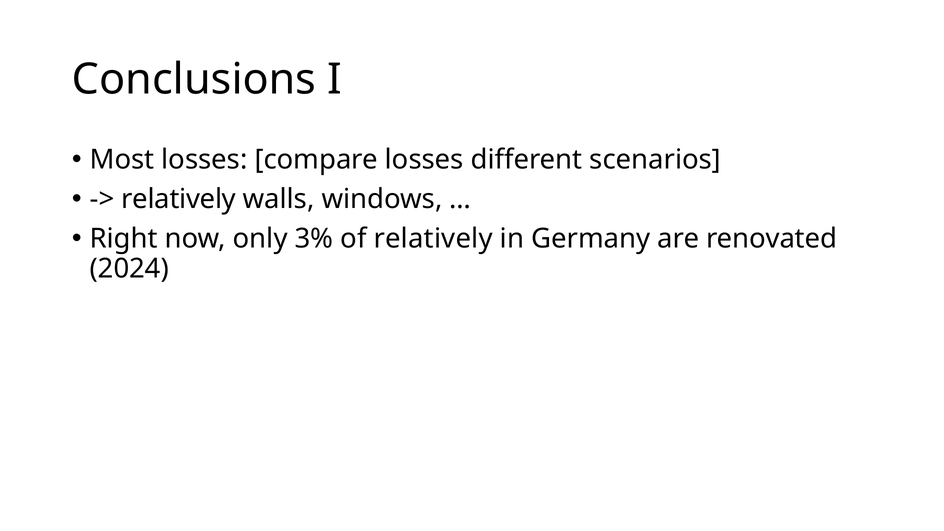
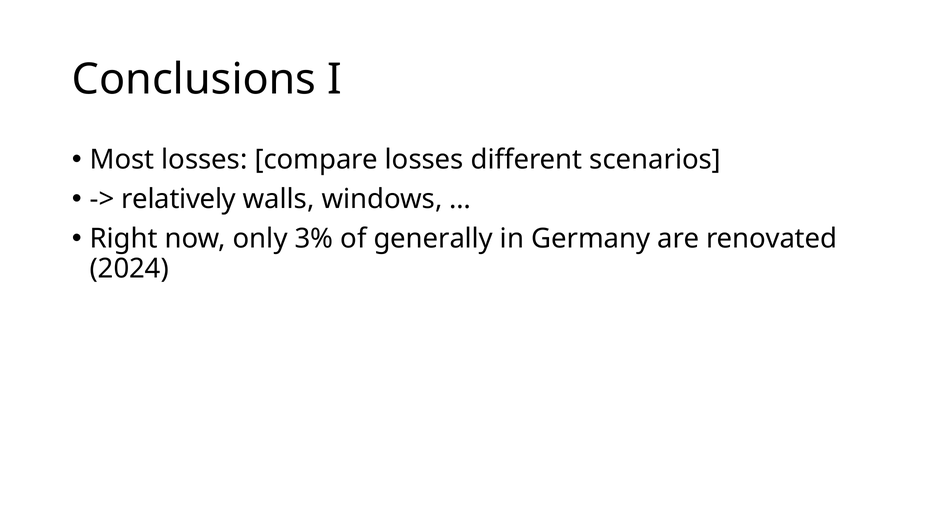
of relatively: relatively -> generally (433, 239)
